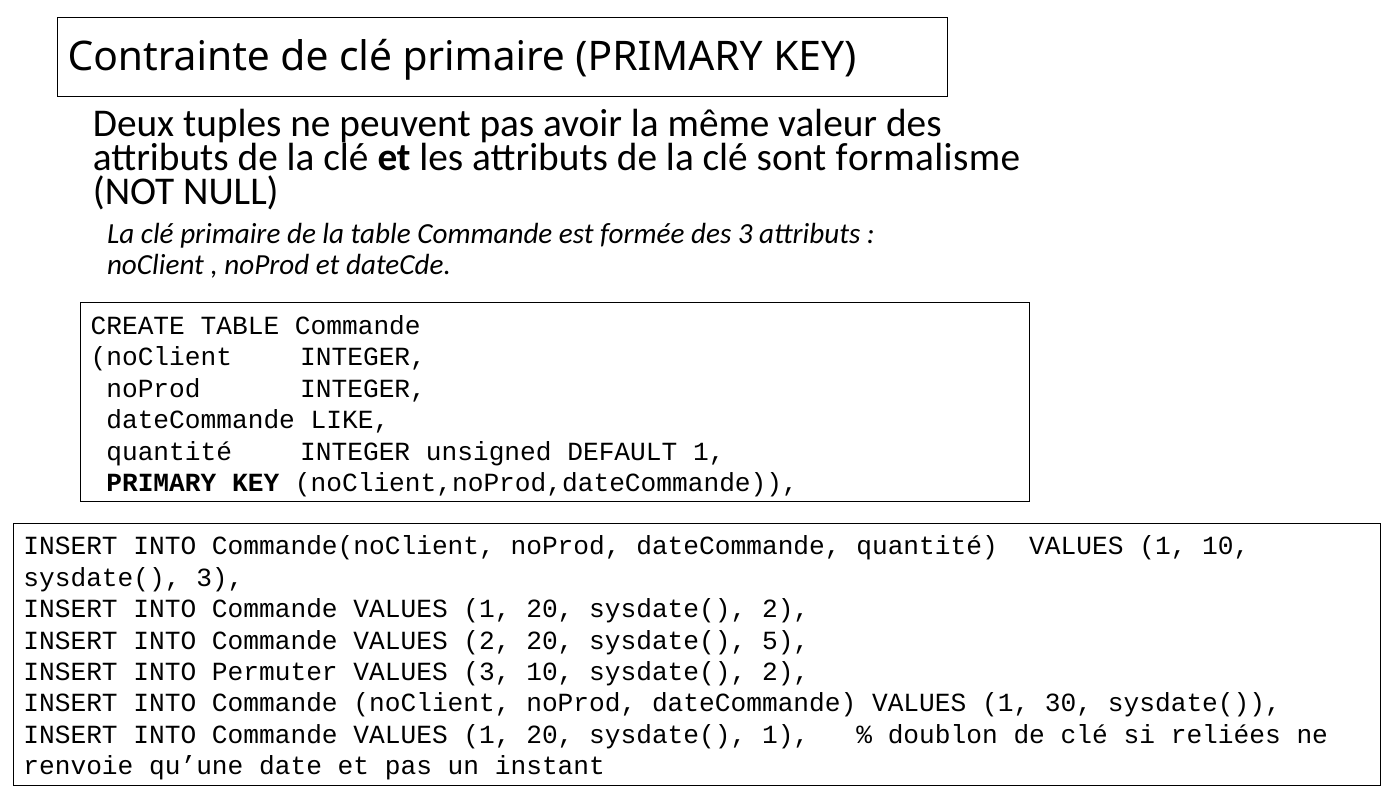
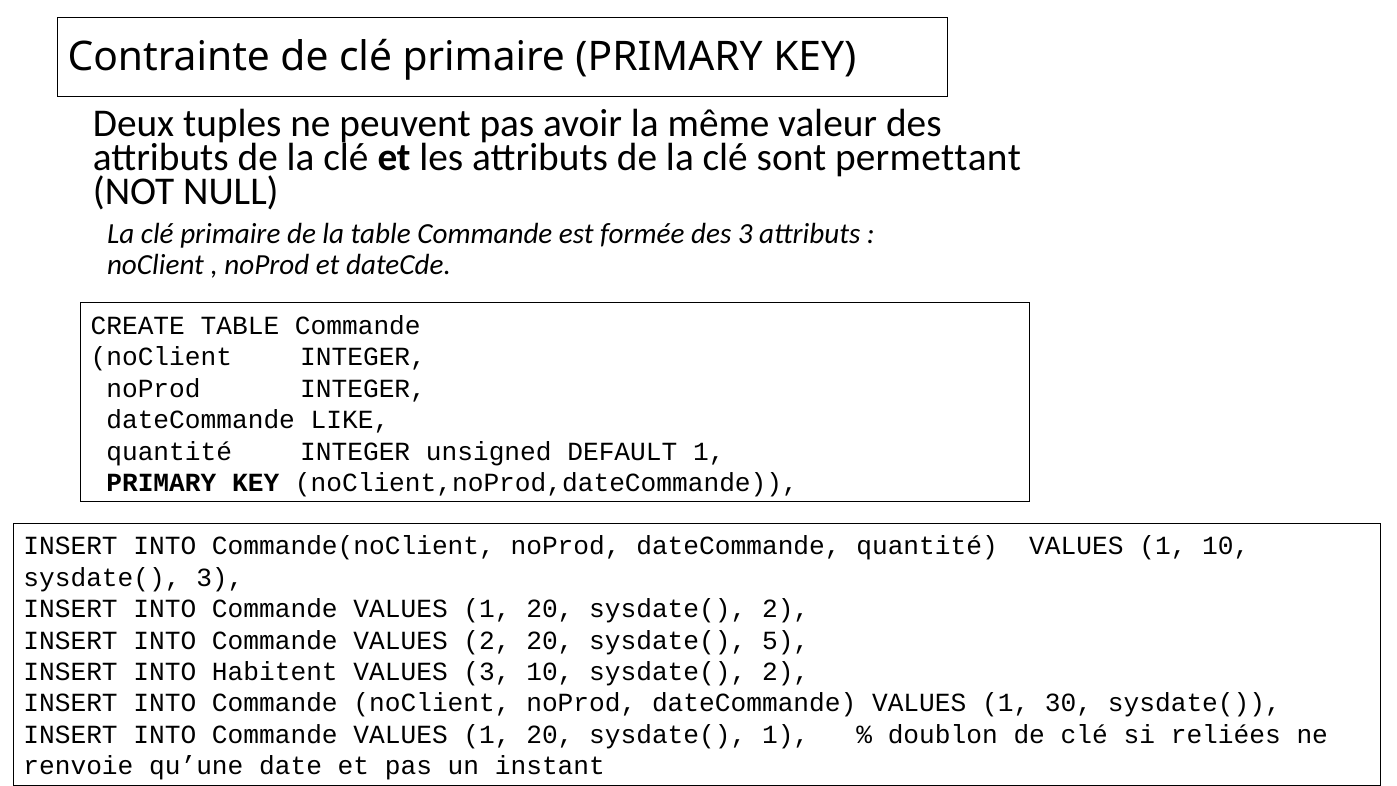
formalisme: formalisme -> permettant (928, 158)
Permuter: Permuter -> Habitent (275, 672)
